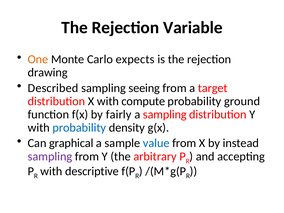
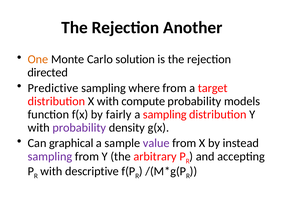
Variable: Variable -> Another (193, 27)
expects: expects -> solution (135, 59)
drawing: drawing -> directed (48, 73)
Described: Described -> Predictive (53, 88)
seeing: seeing -> where (144, 88)
ground: ground -> models (242, 101)
probability colour: blue -> purple (79, 128)
value colour: blue -> purple (156, 143)
